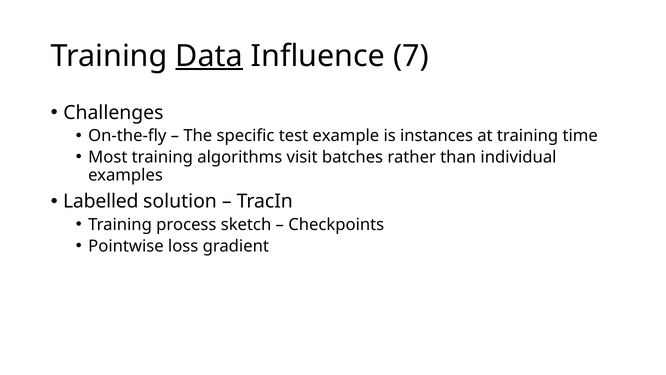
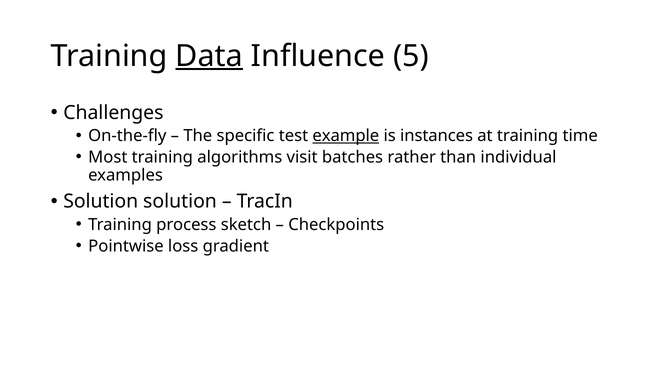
7: 7 -> 5 (411, 56)
example underline: none -> present (346, 136)
Labelled: Labelled -> Solution (101, 201)
